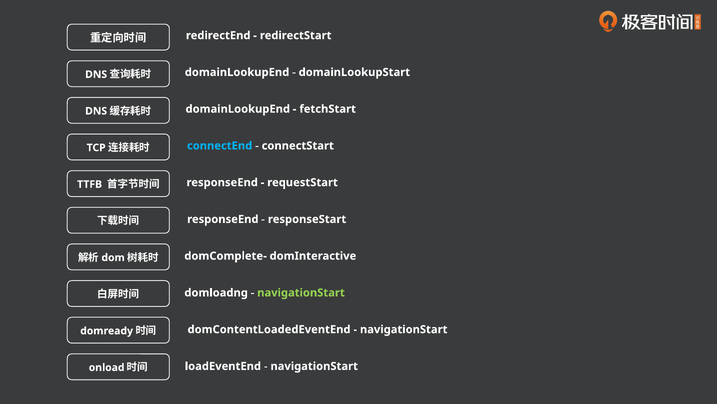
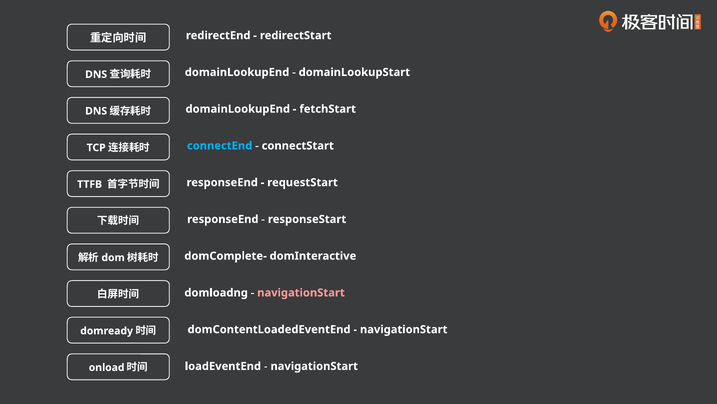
navigationStart colour: light green -> pink (301, 292)
